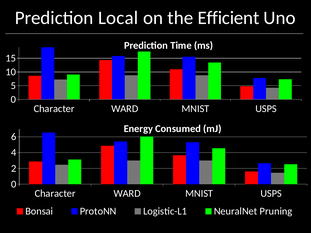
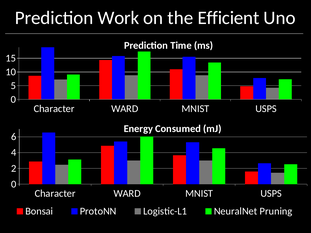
Local: Local -> Work (118, 18)
